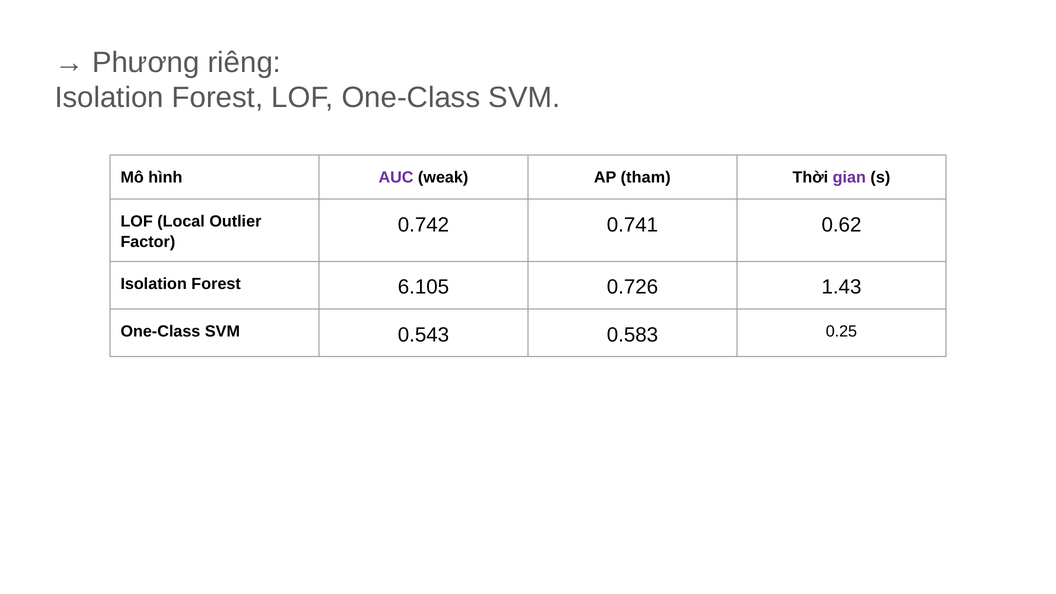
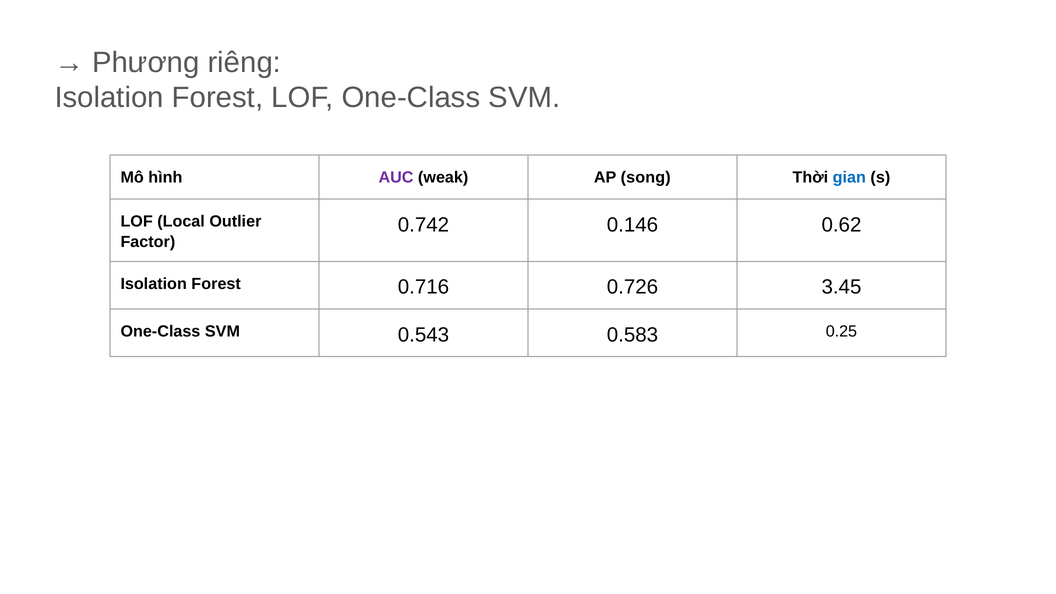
tham: tham -> song (646, 177)
gian colour: purple -> blue (849, 177)
0.741: 0.741 -> 0.146 (632, 225)
6.105: 6.105 -> 0.716 (423, 287)
1.43: 1.43 -> 3.45 (841, 287)
